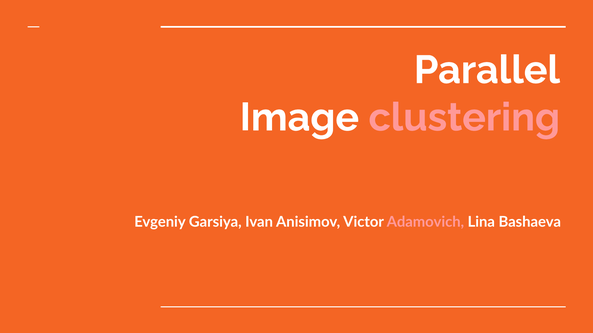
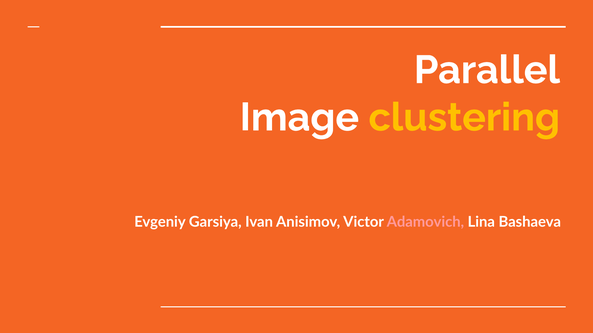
clustering colour: pink -> yellow (464, 118)
